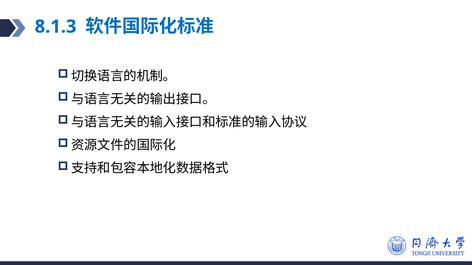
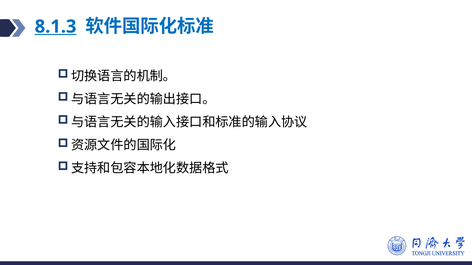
8.1.3 underline: none -> present (56, 27)
